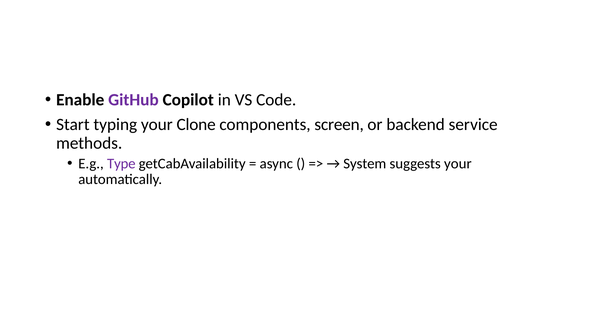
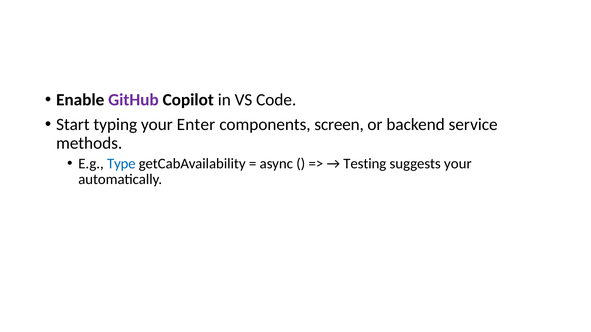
Clone: Clone -> Enter (196, 125)
Type colour: purple -> blue (121, 164)
System: System -> Testing (365, 164)
